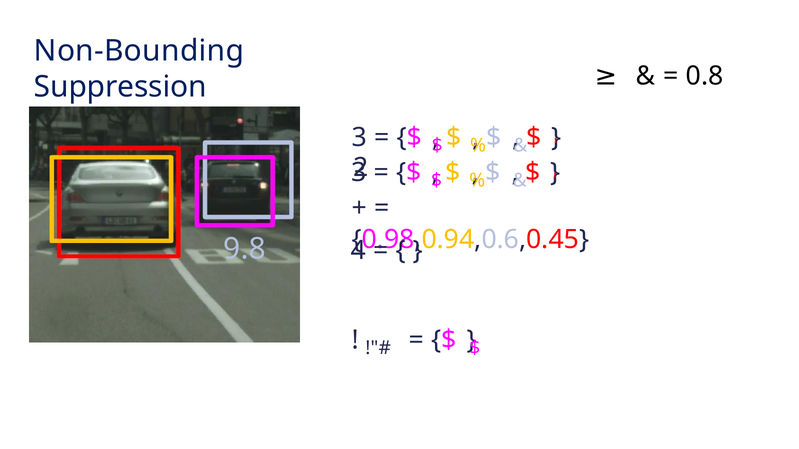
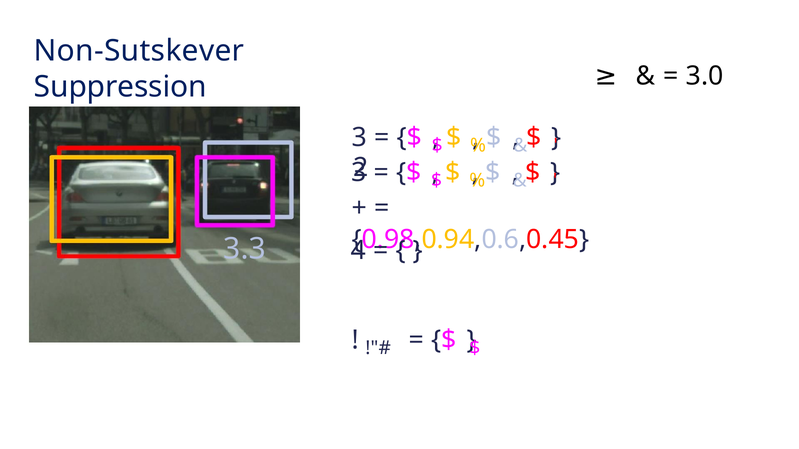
Non-Bounding: Non-Bounding -> Non-Sutskever (139, 51)
0.8: 0.8 -> 3.0 (705, 76)
9.8: 9.8 -> 3.3 (245, 249)
